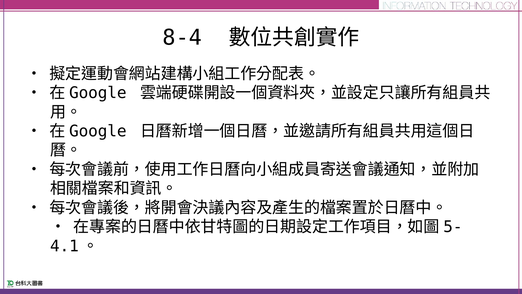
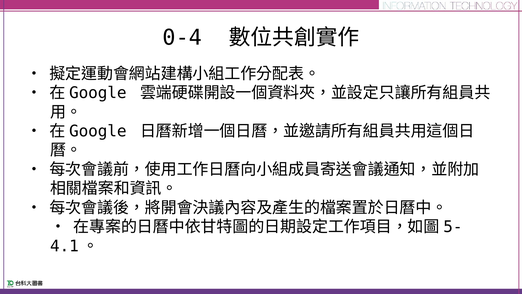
8-4: 8-4 -> 0-4 (182, 38)
